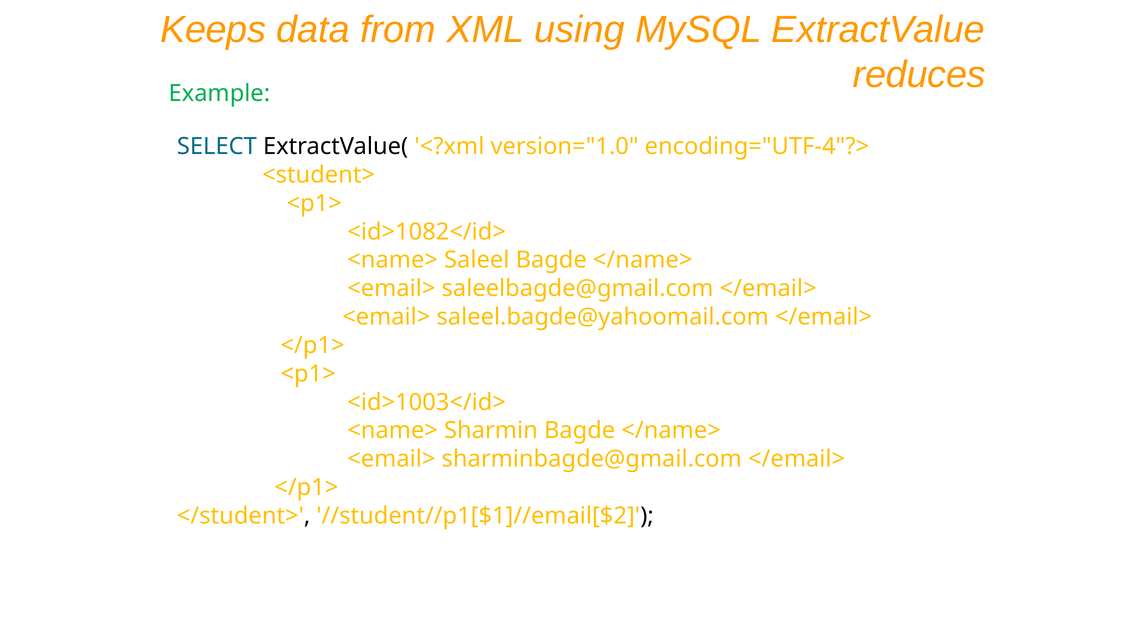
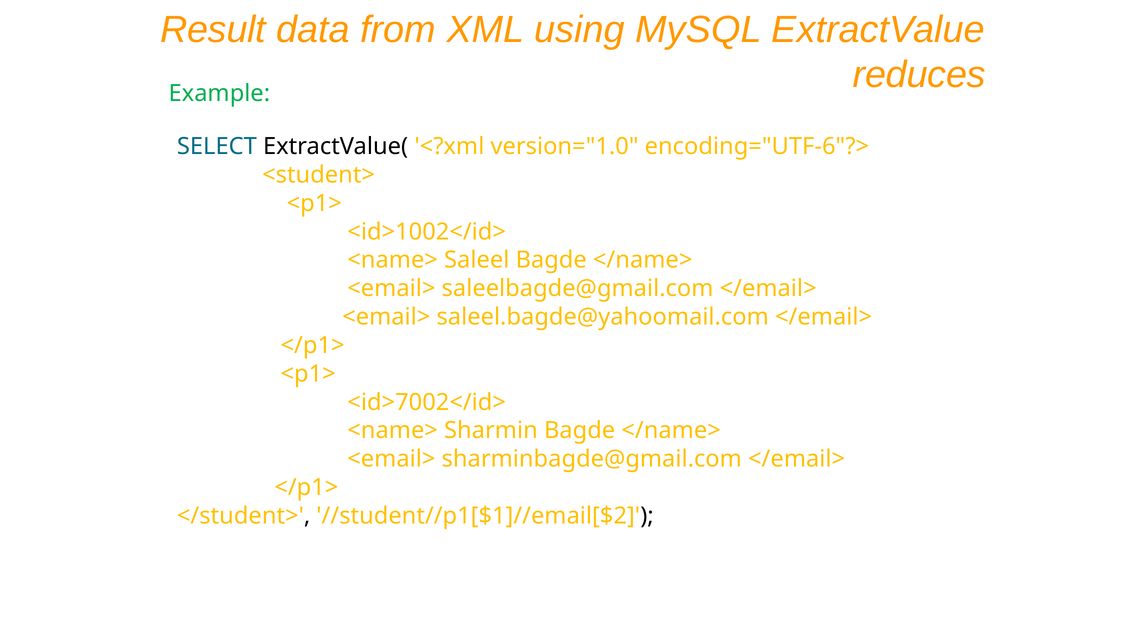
Keeps: Keeps -> Result (213, 30)
encoding="UTF-4"?>: encoding="UTF-4"?> -> encoding="UTF-6"?> (757, 146)
<id>1082</id>: <id>1082</id> -> <id>1002</id> (427, 232)
<id>1003</id>: <id>1003</id> -> <id>7002</id> (427, 402)
